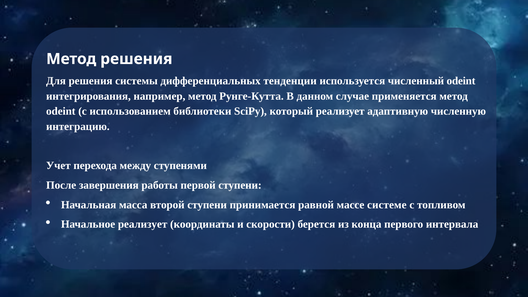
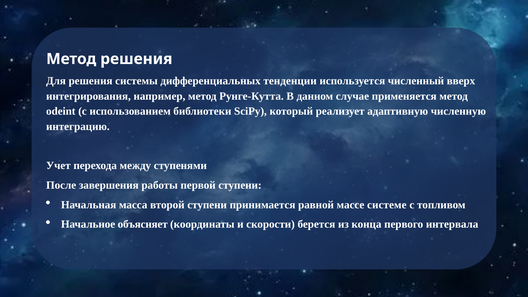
численный odeint: odeint -> вверх (461, 81)
Начальное реализует: реализует -> объясняет (143, 224)
